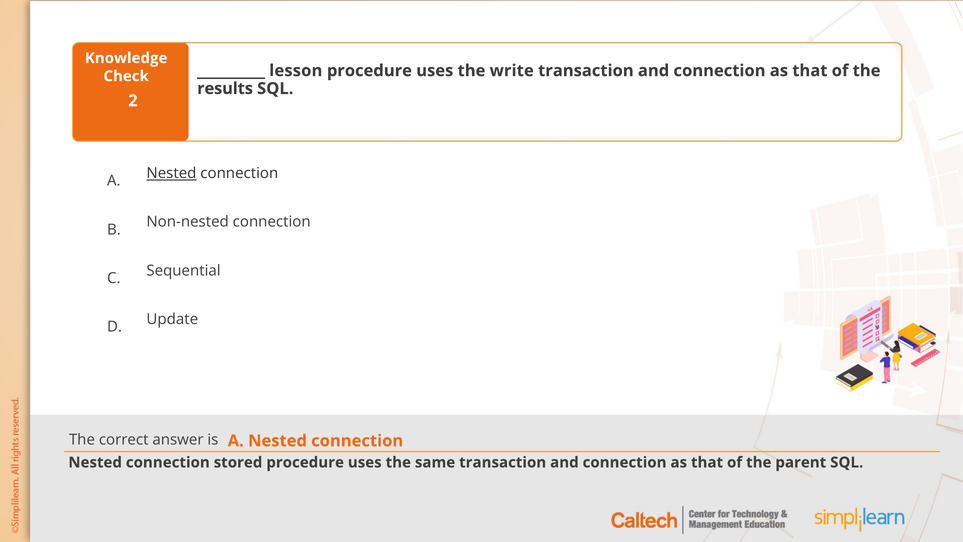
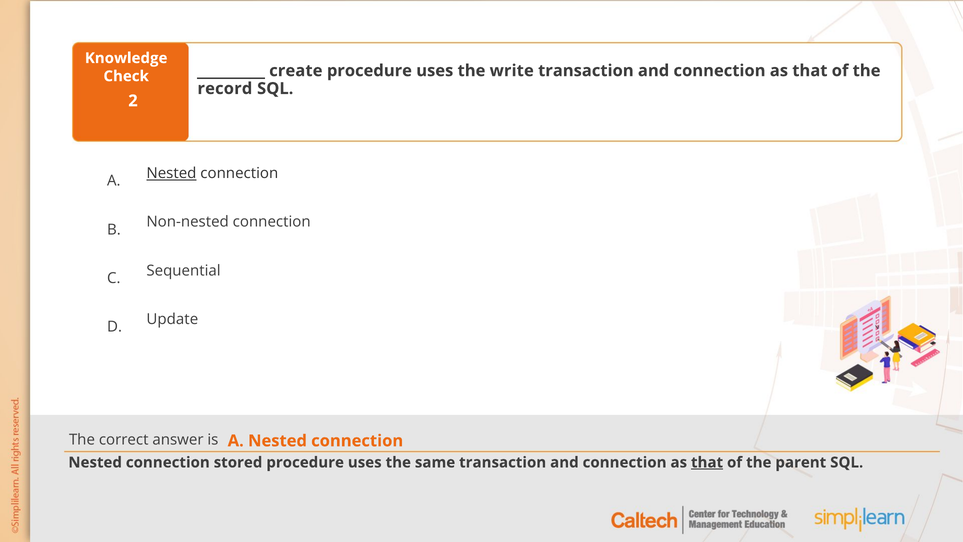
lesson: lesson -> create (296, 71)
results: results -> record (225, 89)
that underline: none -> present (707, 462)
